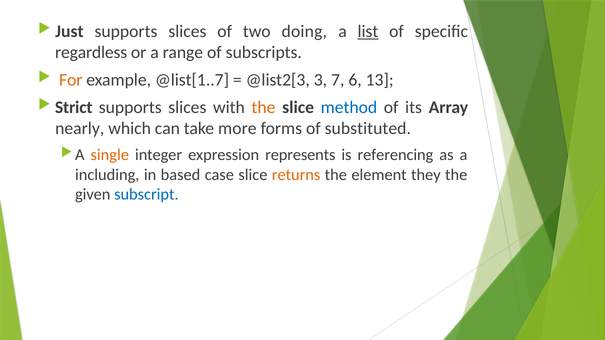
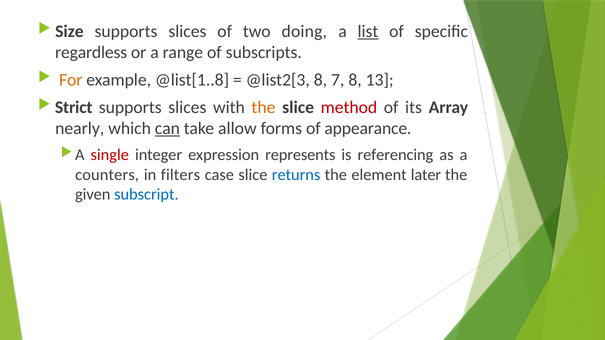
Just: Just -> Size (69, 31)
@list[1..7: @list[1..7 -> @list[1..8 (192, 80)
@list2[3 3: 3 -> 8 (320, 80)
7 6: 6 -> 8 (355, 80)
method colour: blue -> red (349, 107)
can underline: none -> present (167, 128)
more: more -> allow (237, 128)
substituted: substituted -> appearance (368, 128)
single colour: orange -> red (110, 155)
including: including -> counters (107, 175)
based: based -> filters (180, 175)
returns colour: orange -> blue (296, 175)
they: they -> later (426, 175)
